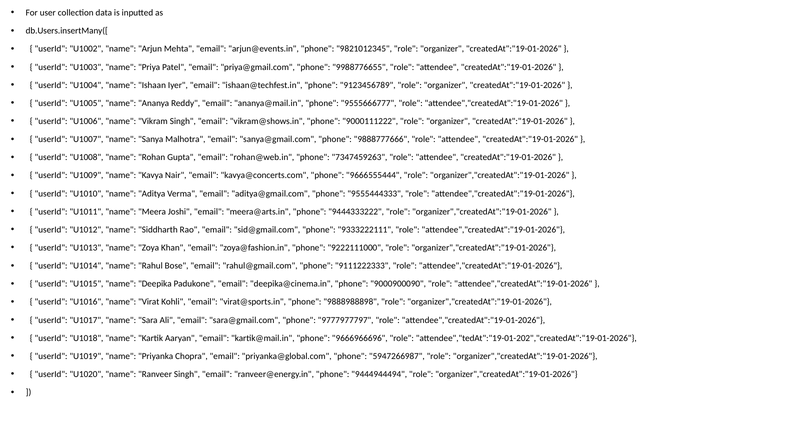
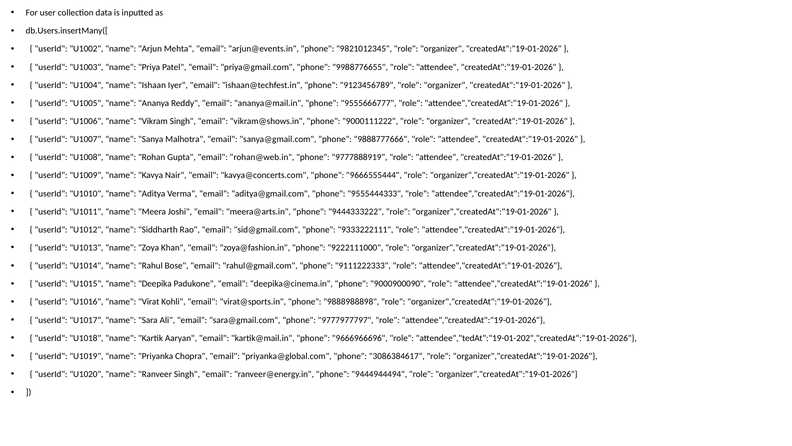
7347459263: 7347459263 -> 9777888919 (360, 157)
5947266987: 5947266987 -> 3086384617 (397, 356)
